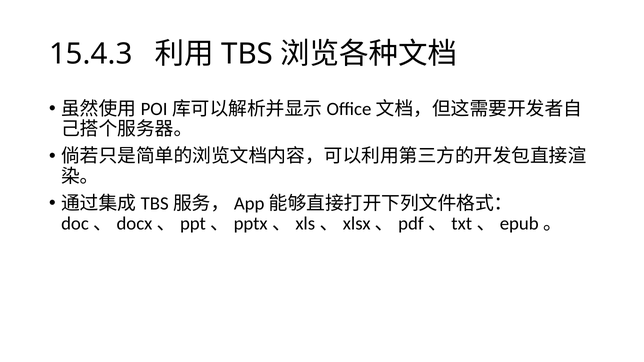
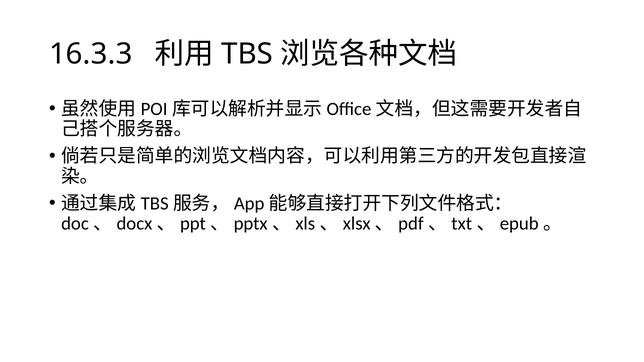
15.4.3: 15.4.3 -> 16.3.3 (91, 54)
